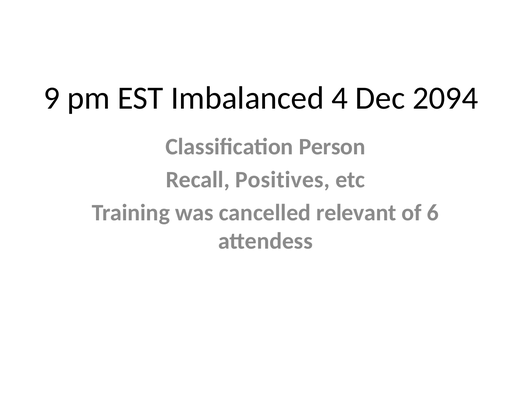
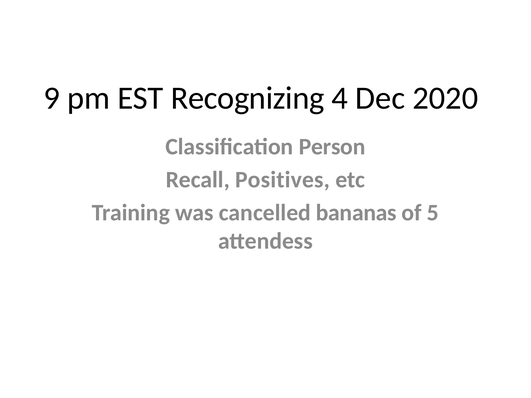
Imbalanced: Imbalanced -> Recognizing (248, 98)
2094: 2094 -> 2020 (445, 98)
relevant: relevant -> bananas (356, 213)
6: 6 -> 5 (433, 213)
